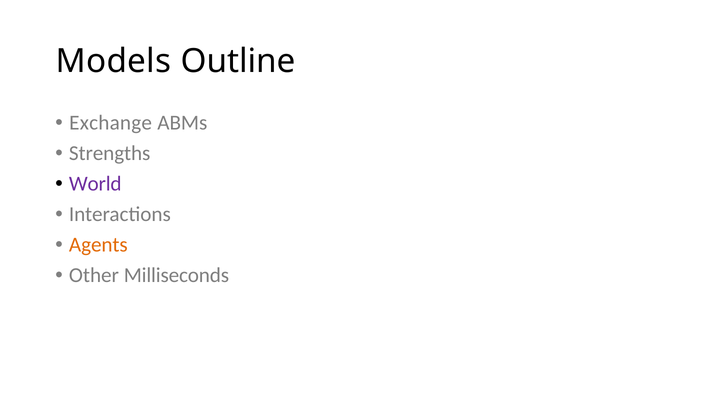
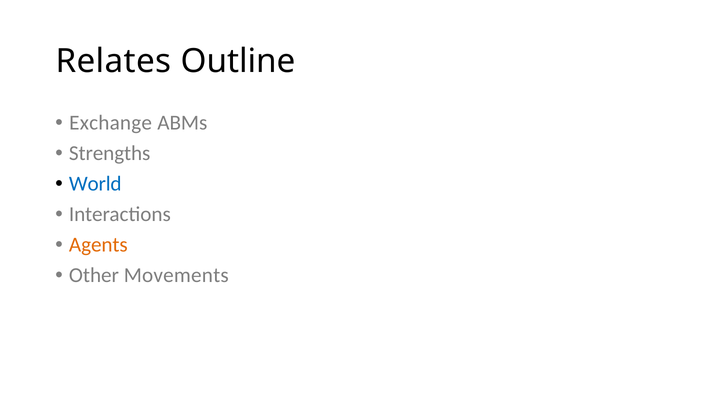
Models: Models -> Relates (113, 61)
World colour: purple -> blue (95, 184)
Milliseconds: Milliseconds -> Movements (176, 275)
